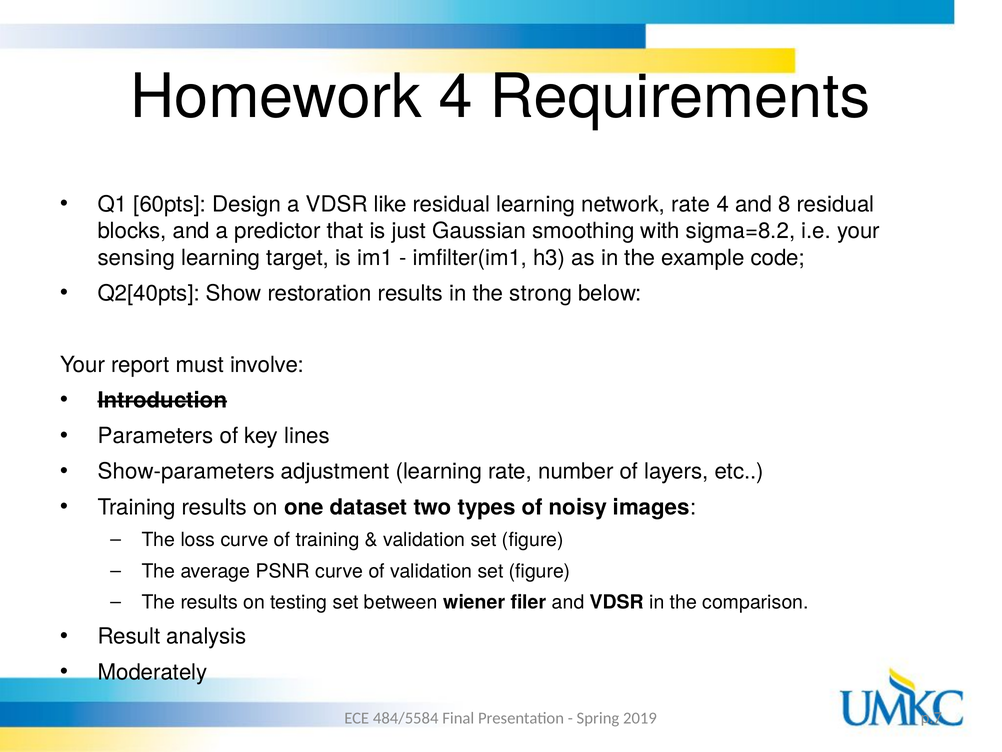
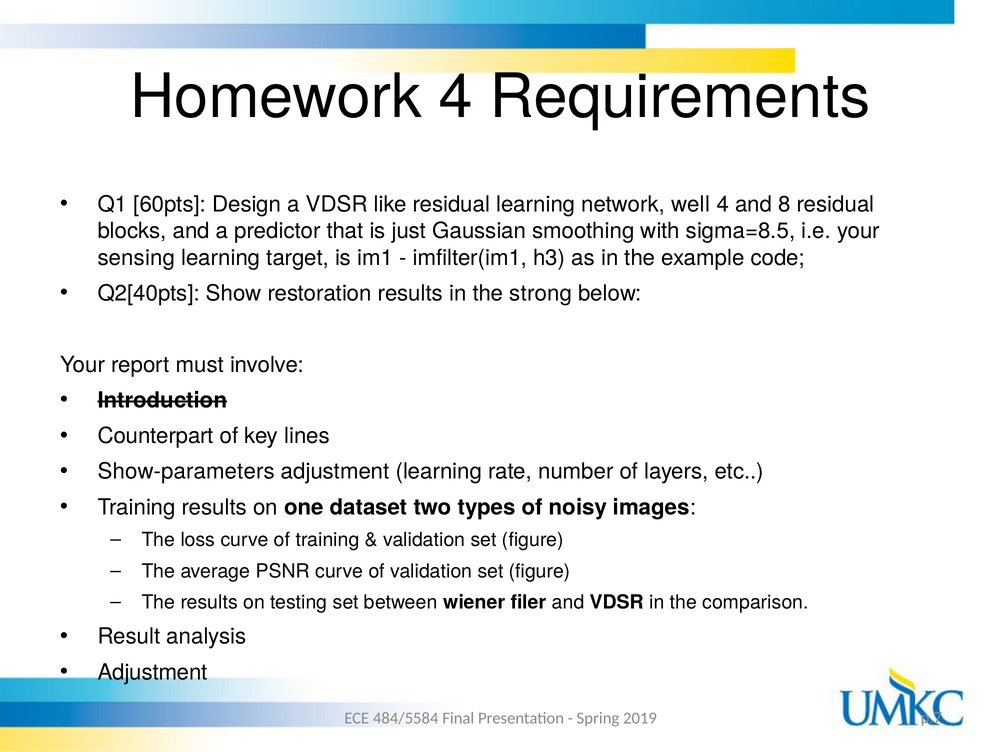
network rate: rate -> well (691, 204)
sigma=8.2: sigma=8.2 -> sigma=8.5 (741, 231)
Parameters: Parameters -> Counterpart (156, 436)
Moderately: Moderately -> Adjustment (153, 672)
